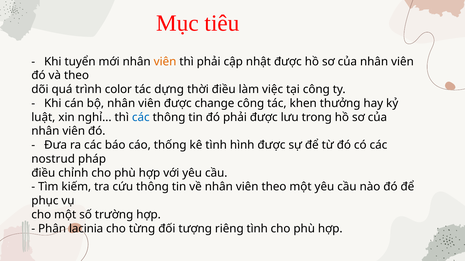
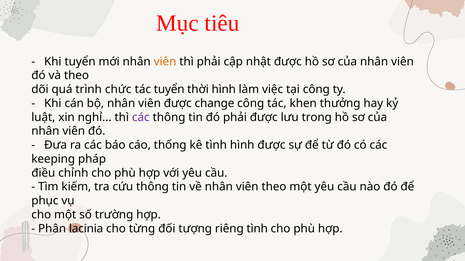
color: color -> chức (118, 90)
tác dựng: dựng -> tuyển (169, 90)
thời điều: điều -> hình (224, 90)
các colour: blue -> purple (141, 117)
nostrud: nostrud -> keeping (53, 159)
